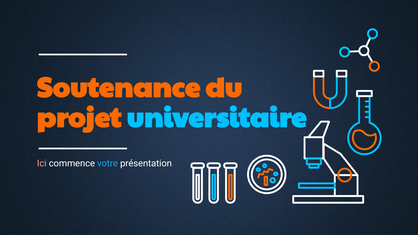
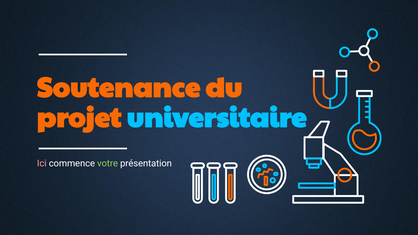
votre colour: light blue -> light green (108, 164)
